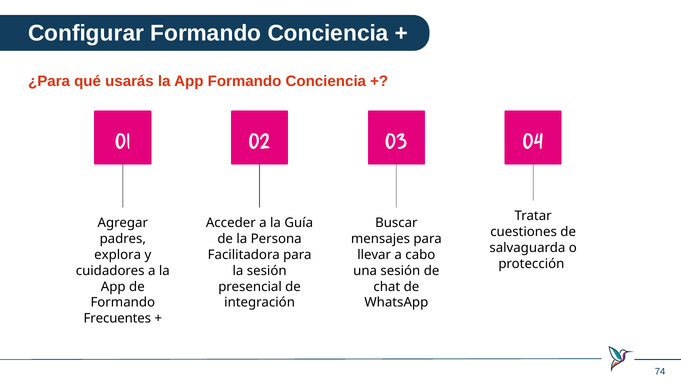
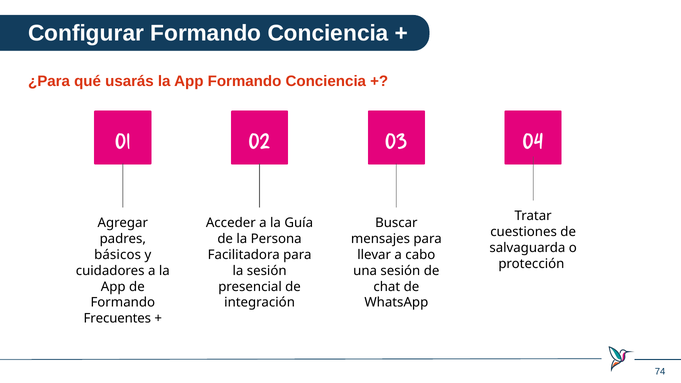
explora: explora -> básicos (118, 255)
